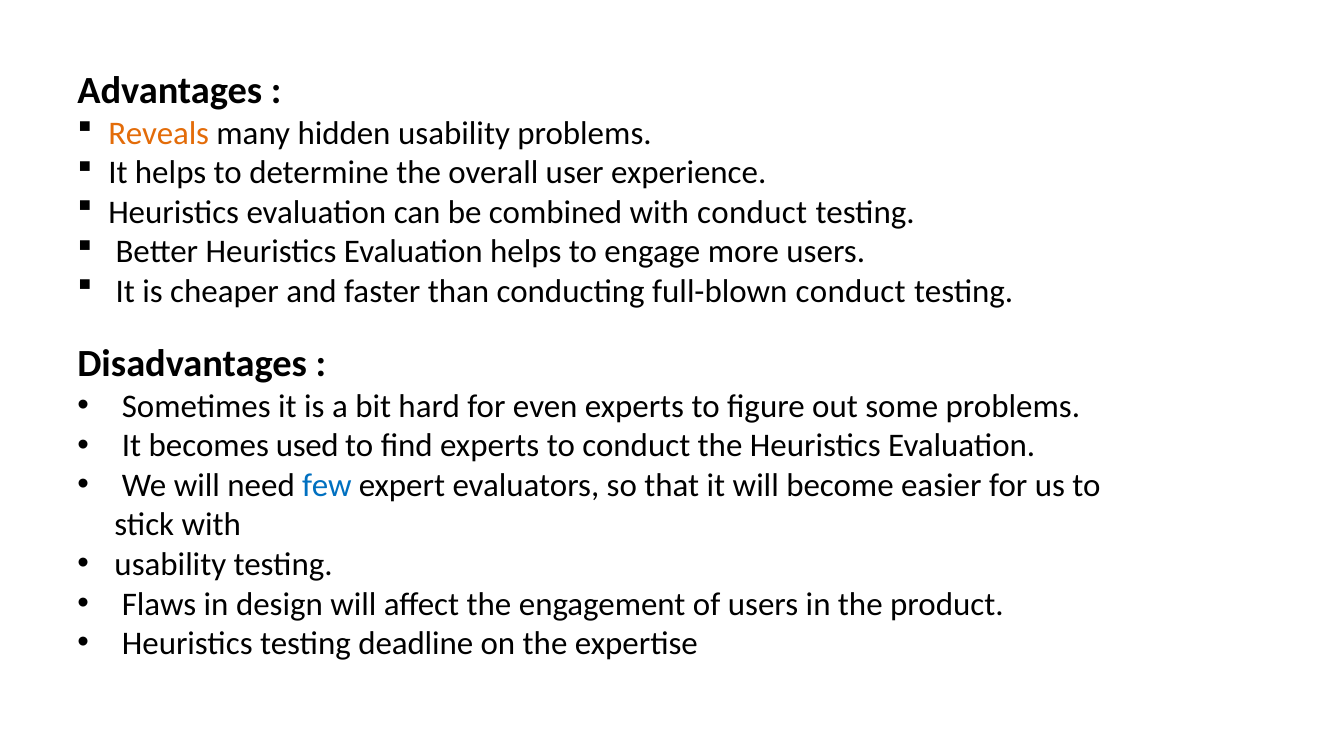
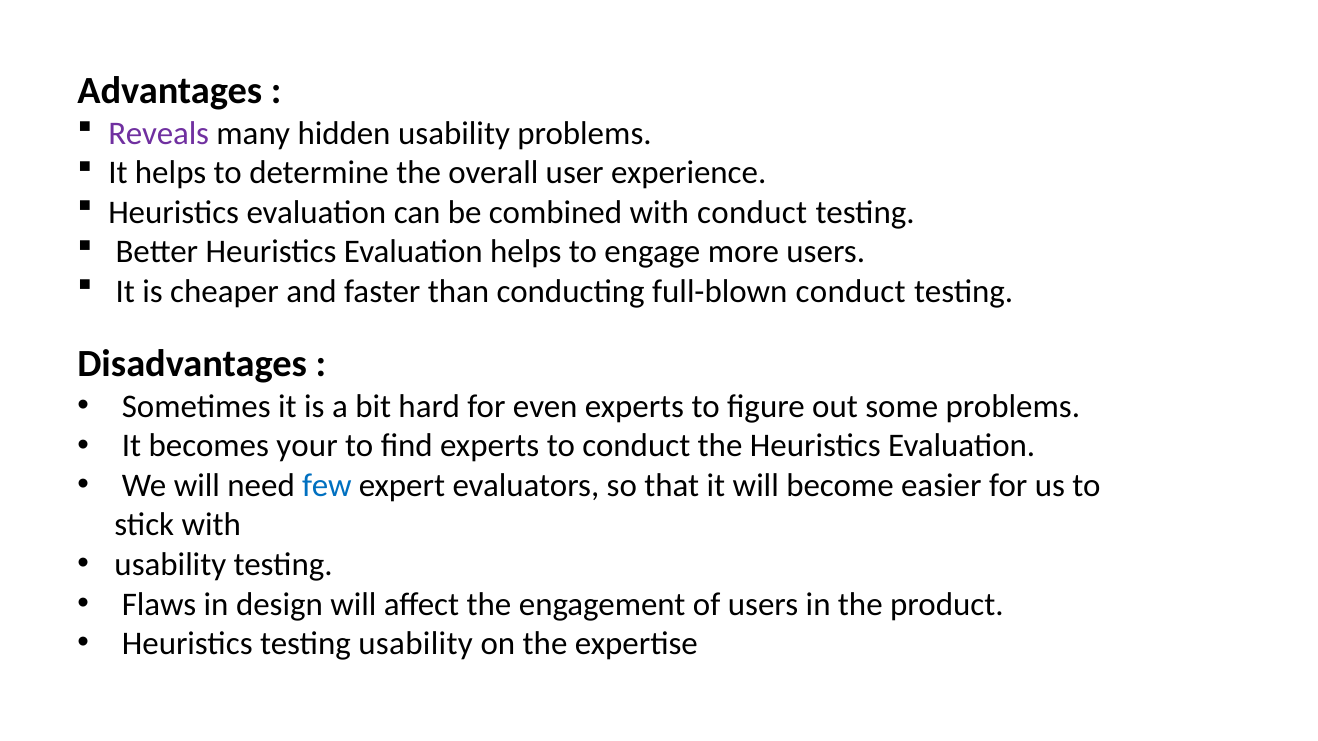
Reveals colour: orange -> purple (159, 133)
used: used -> your (307, 446)
testing deadline: deadline -> usability (416, 644)
